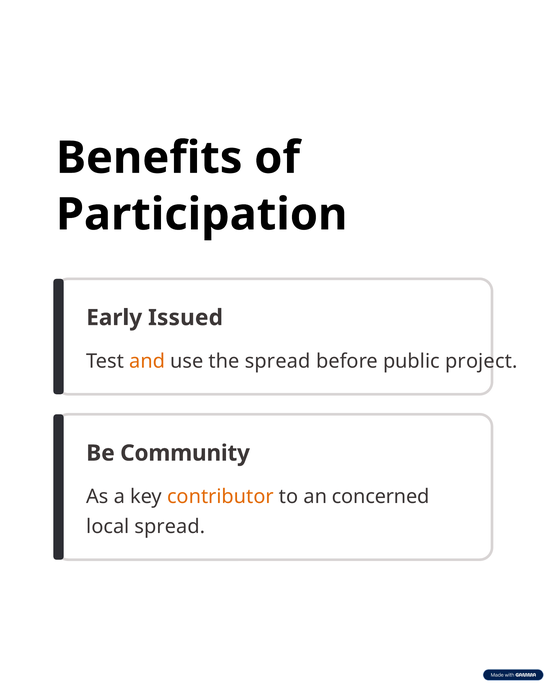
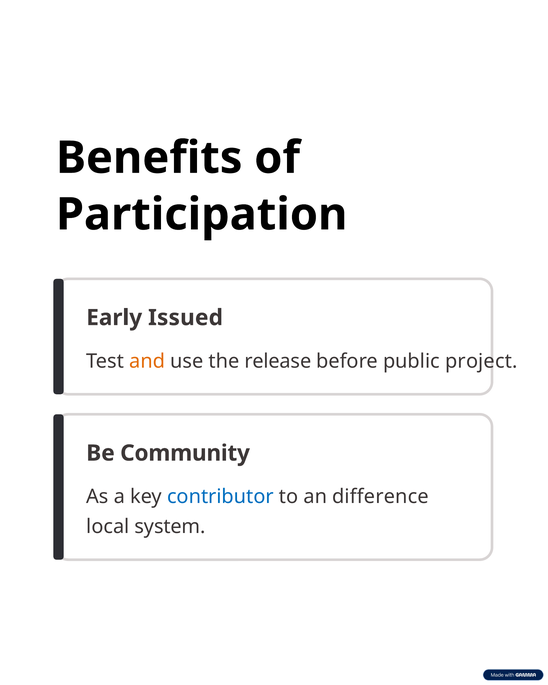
the spread: spread -> release (278, 361)
contributor colour: orange -> blue (220, 497)
concerned: concerned -> difference (380, 497)
local spread: spread -> system (170, 527)
